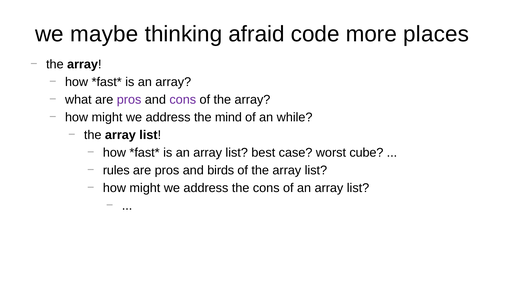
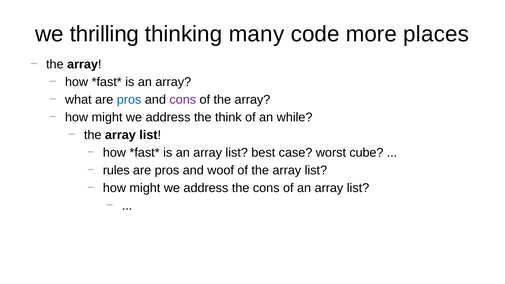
maybe: maybe -> thrilling (104, 34)
afraid: afraid -> many (256, 34)
pros colour: purple -> blue (129, 100)
mind: mind -> think (228, 117)
birds: birds -> woof (221, 170)
